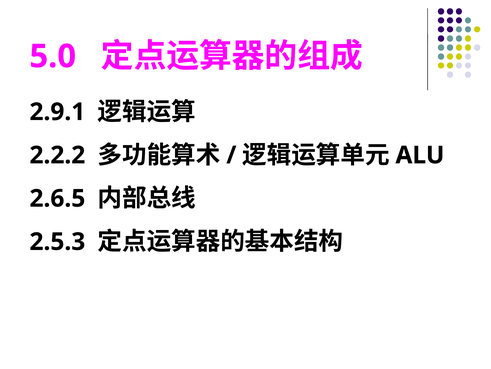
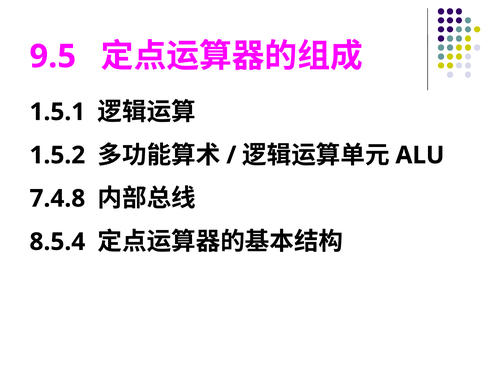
5.0: 5.0 -> 9.5 (53, 56)
2.9.1: 2.9.1 -> 1.5.1 (57, 112)
2.2.2: 2.2.2 -> 1.5.2 (57, 155)
2.6.5: 2.6.5 -> 7.4.8 (57, 198)
2.5.3: 2.5.3 -> 8.5.4 (57, 241)
